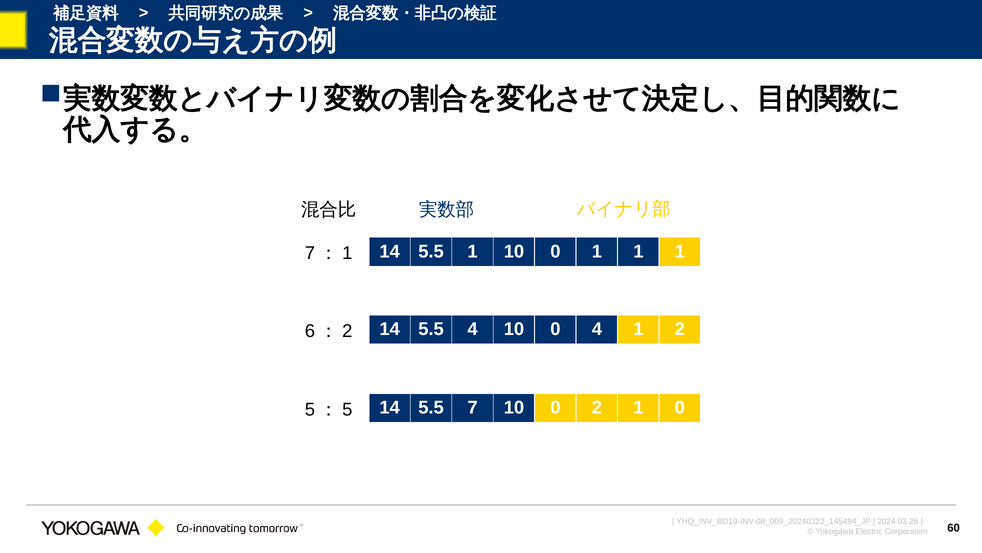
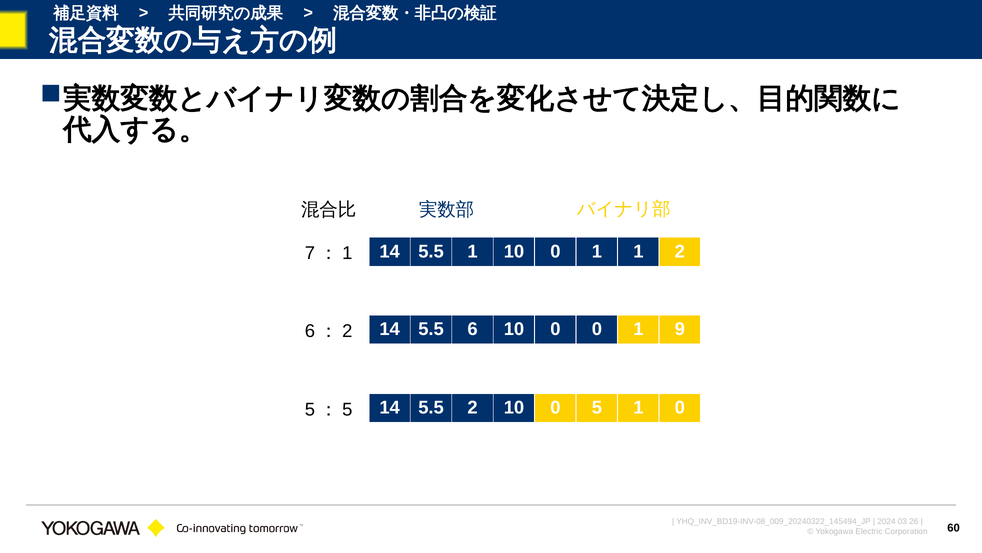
1 1 1: 1 -> 2 (680, 251)
5.5 4: 4 -> 6 (473, 329)
0 4: 4 -> 0 (597, 329)
1 2: 2 -> 9 (680, 329)
5.5 7: 7 -> 2 (473, 407)
0 2: 2 -> 5 (597, 407)
